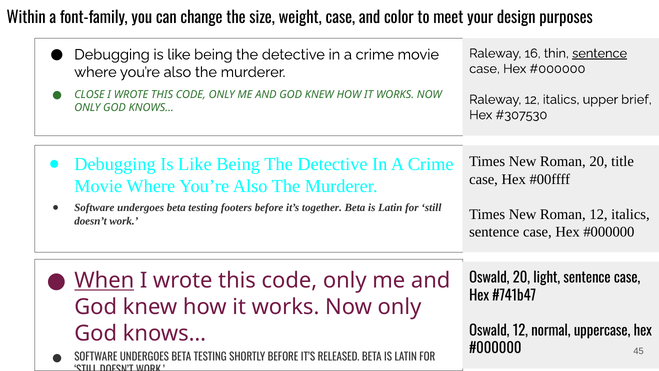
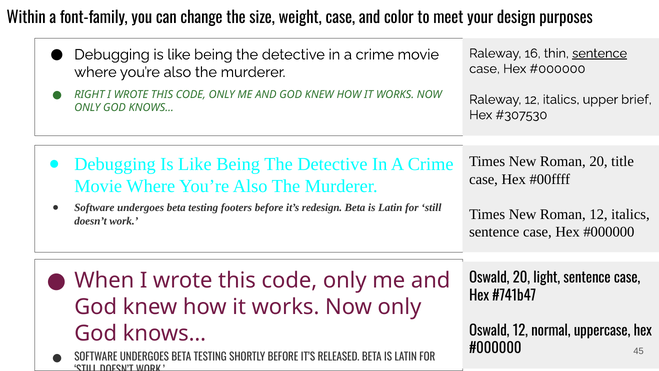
CLOSE: CLOSE -> RIGHT (89, 95)
together: together -> redesign (322, 208)
When underline: present -> none (104, 280)
